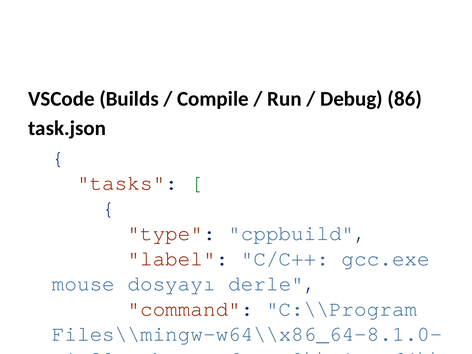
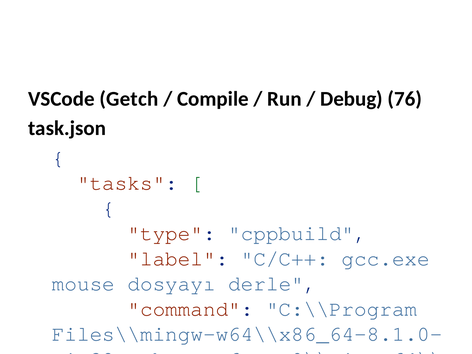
Builds: Builds -> Getch (129, 99)
86: 86 -> 76 (405, 99)
